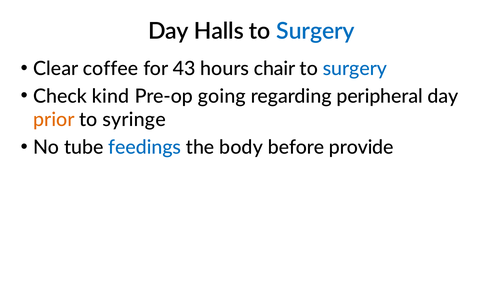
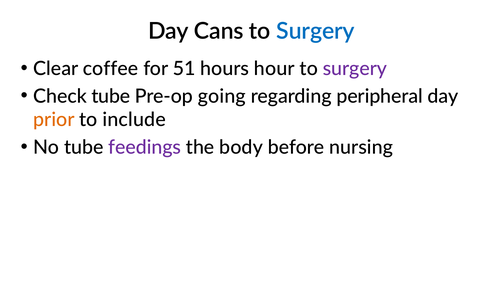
Halls: Halls -> Cans (219, 31)
43: 43 -> 51 (184, 69)
chair: chair -> hour (274, 69)
surgery colour: blue -> purple (355, 69)
Check kind: kind -> tube (111, 96)
syringe: syringe -> include (134, 120)
feedings colour: blue -> purple (145, 147)
provide: provide -> nursing (361, 147)
